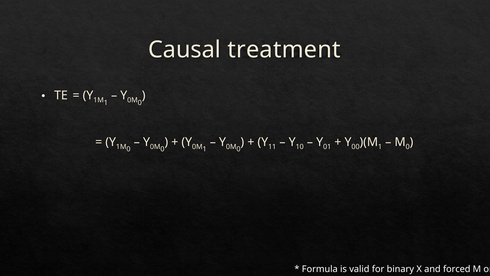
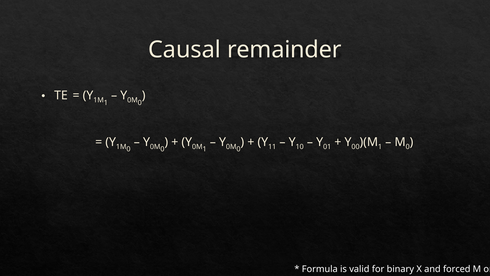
treatment: treatment -> remainder (284, 50)
